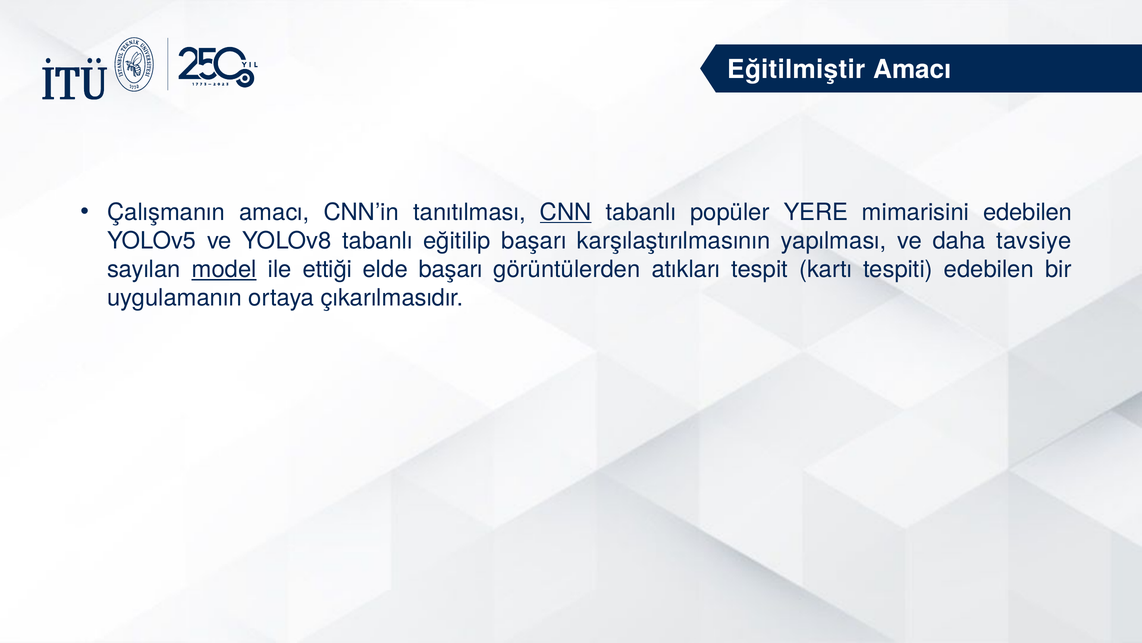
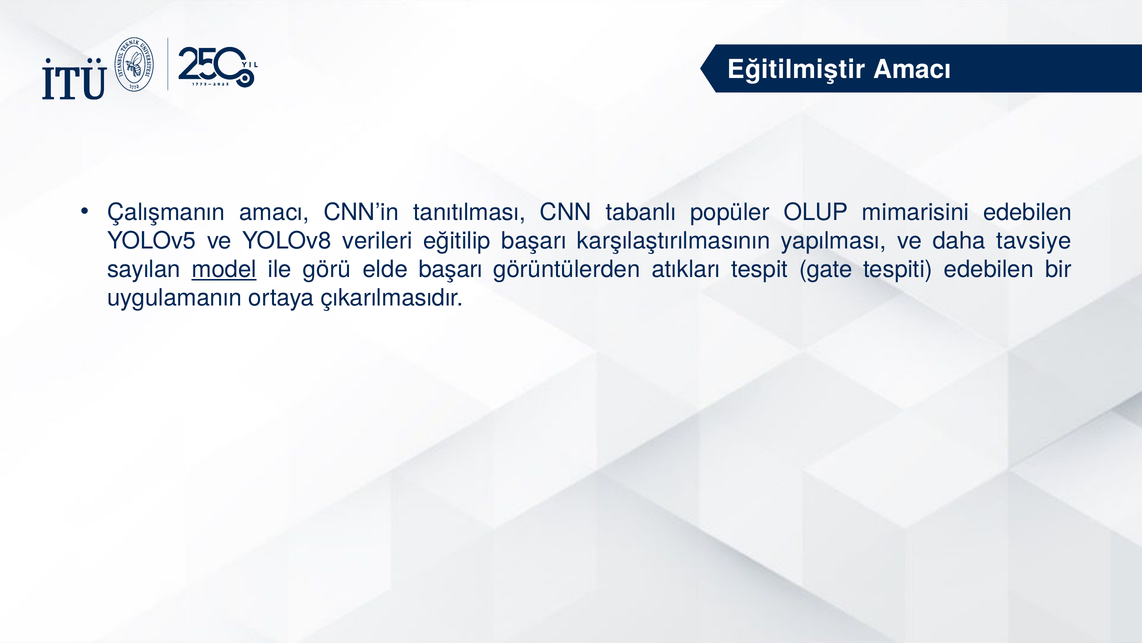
CNN underline: present -> none (566, 212)
YERE: YERE -> OLUP (816, 212)
YOLOv8 tabanlı: tabanlı -> verileri (377, 241)
ettiği: ettiği -> görü (327, 269)
kartı: kartı -> gate (826, 269)
